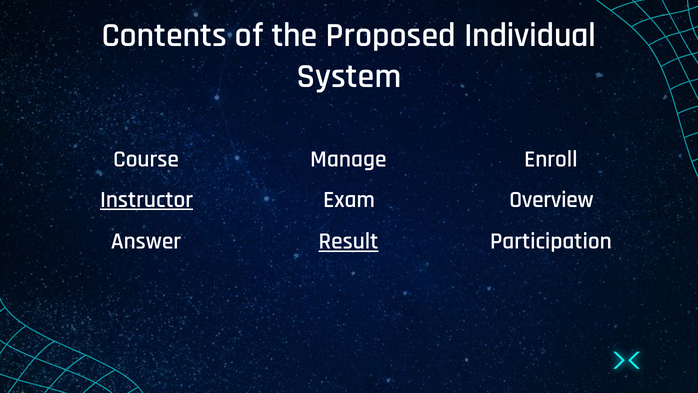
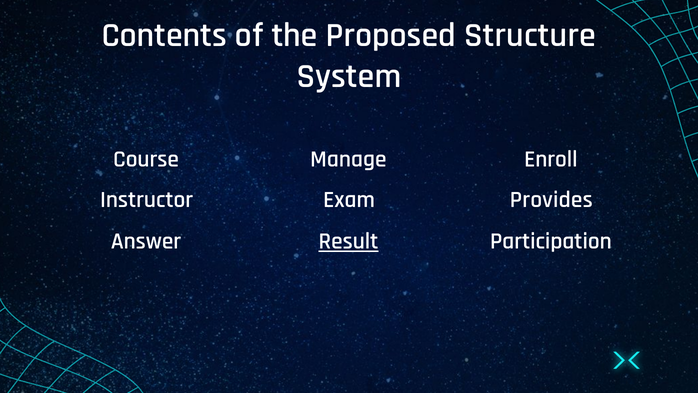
Individual: Individual -> Structure (530, 35)
Instructor underline: present -> none (147, 199)
Overview: Overview -> Provides (551, 199)
